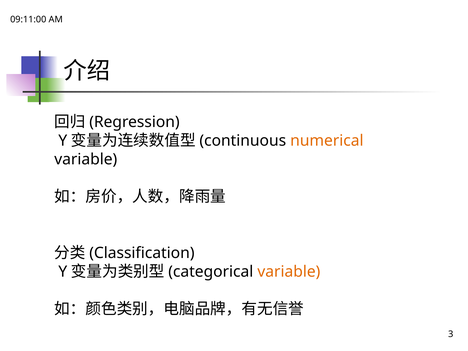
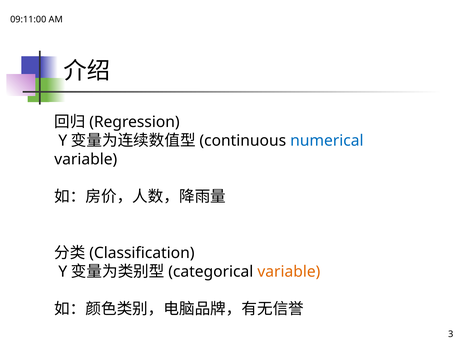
numerical colour: orange -> blue (327, 141)
